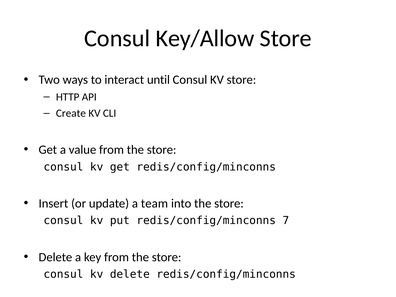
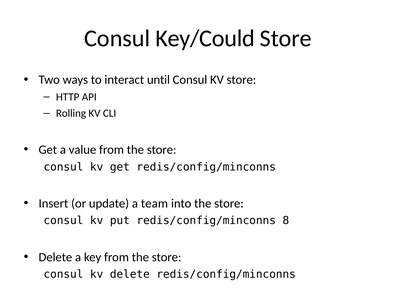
Key/Allow: Key/Allow -> Key/Could (205, 38)
Create: Create -> Rolling (71, 113)
7: 7 -> 8 (286, 221)
